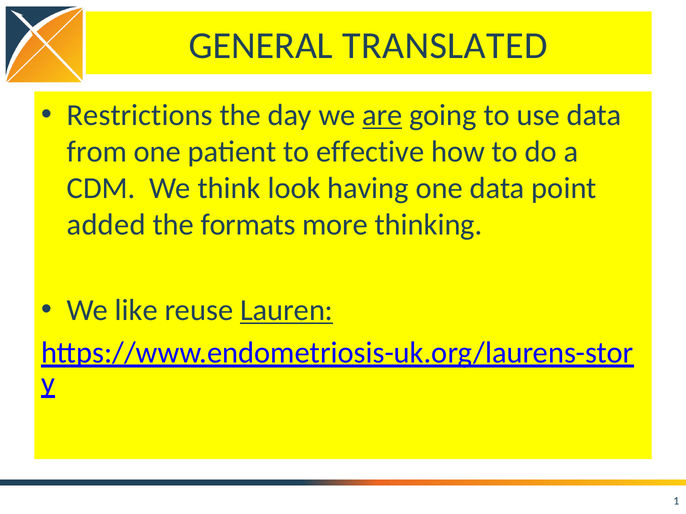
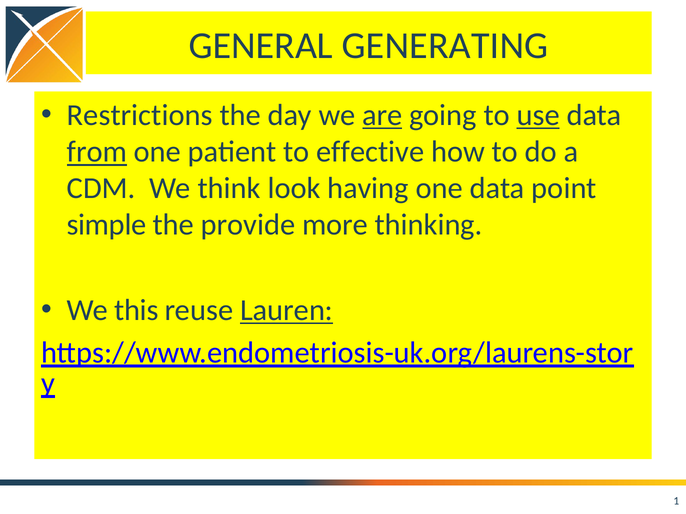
TRANSLATED: TRANSLATED -> GENERATING (445, 46)
use underline: none -> present (538, 115)
from underline: none -> present (97, 152)
added: added -> simple (106, 225)
formats: formats -> provide (248, 225)
like: like -> this (136, 311)
